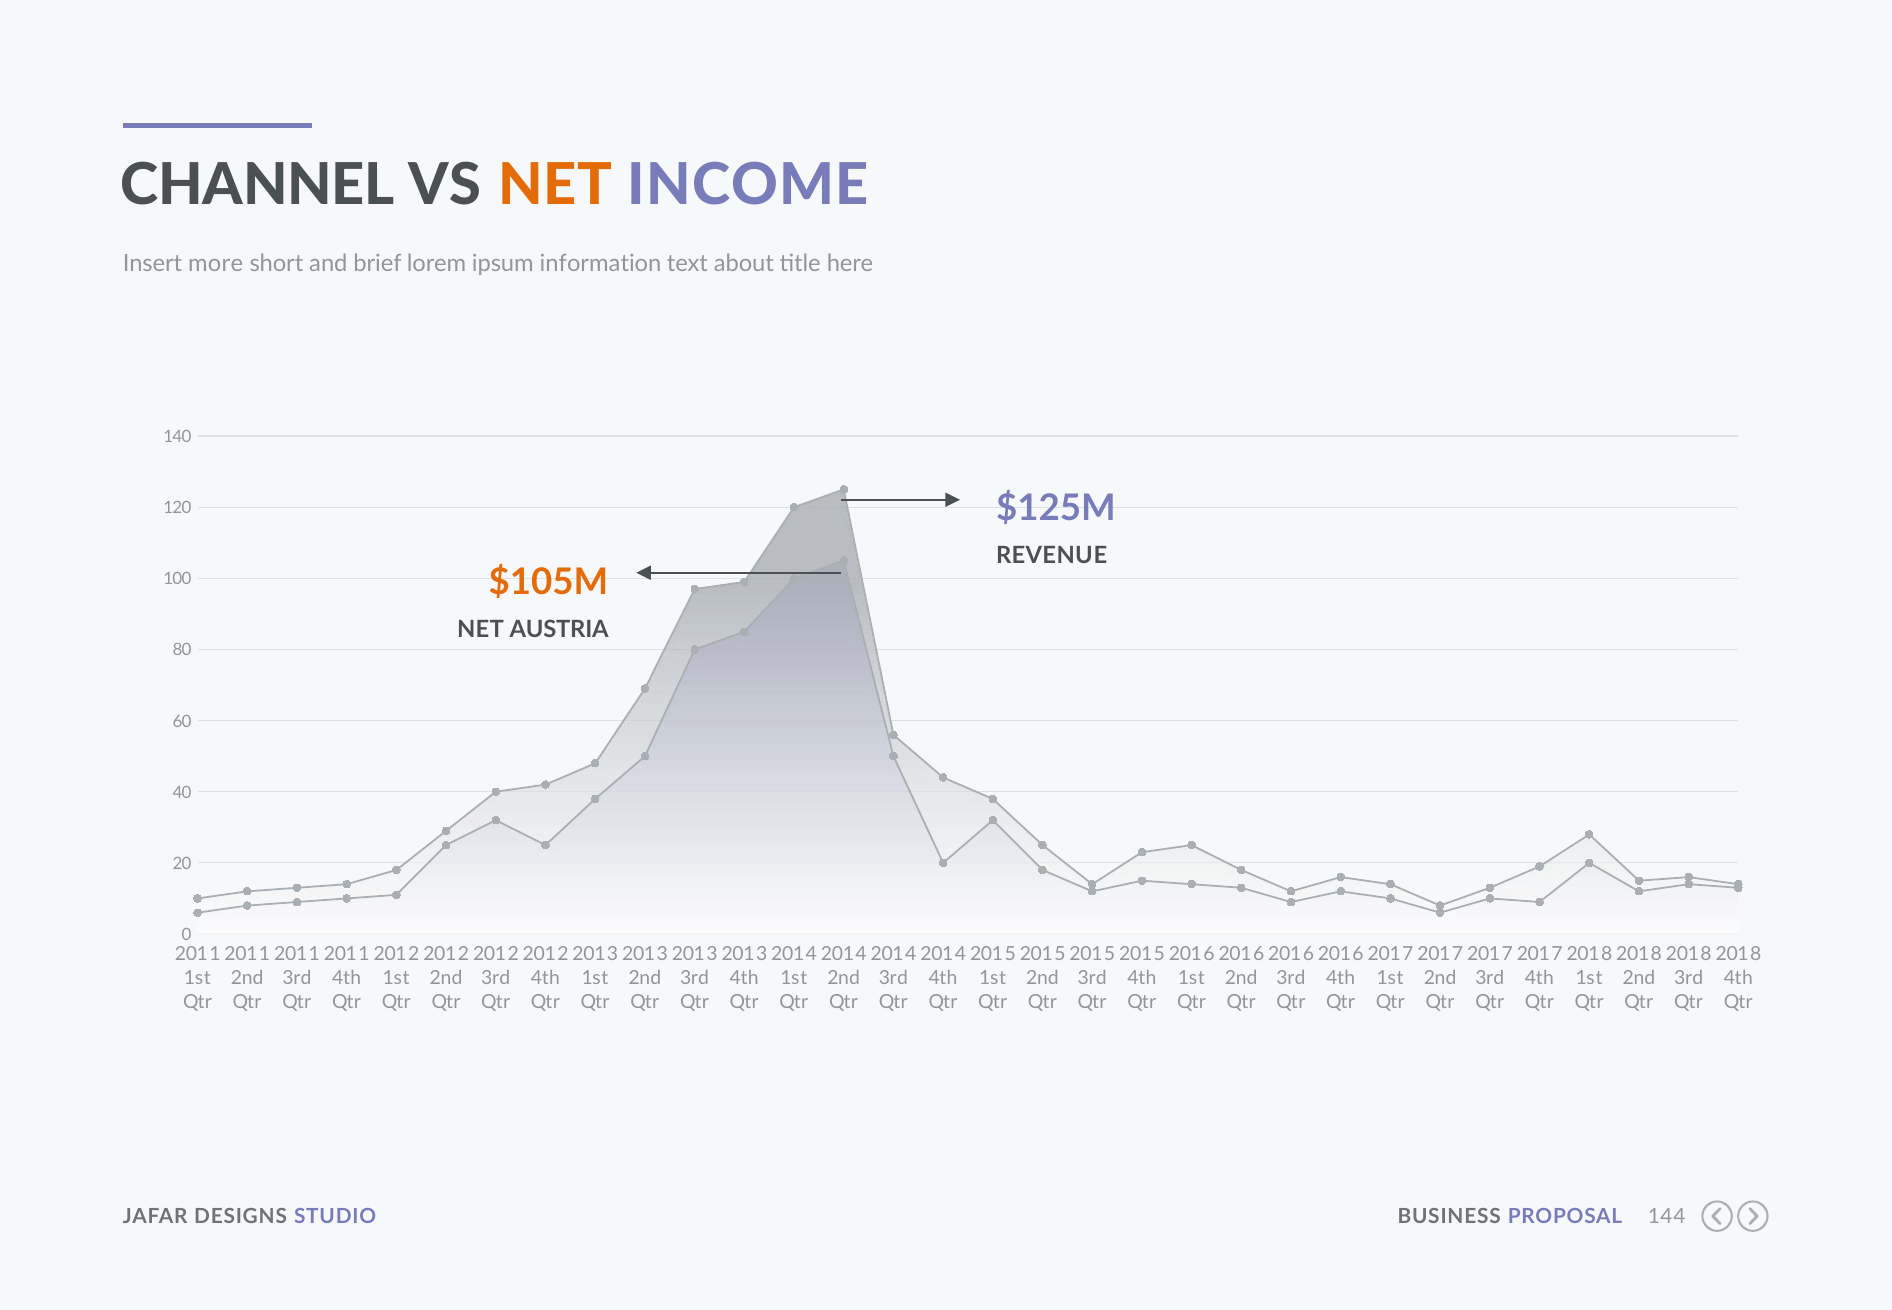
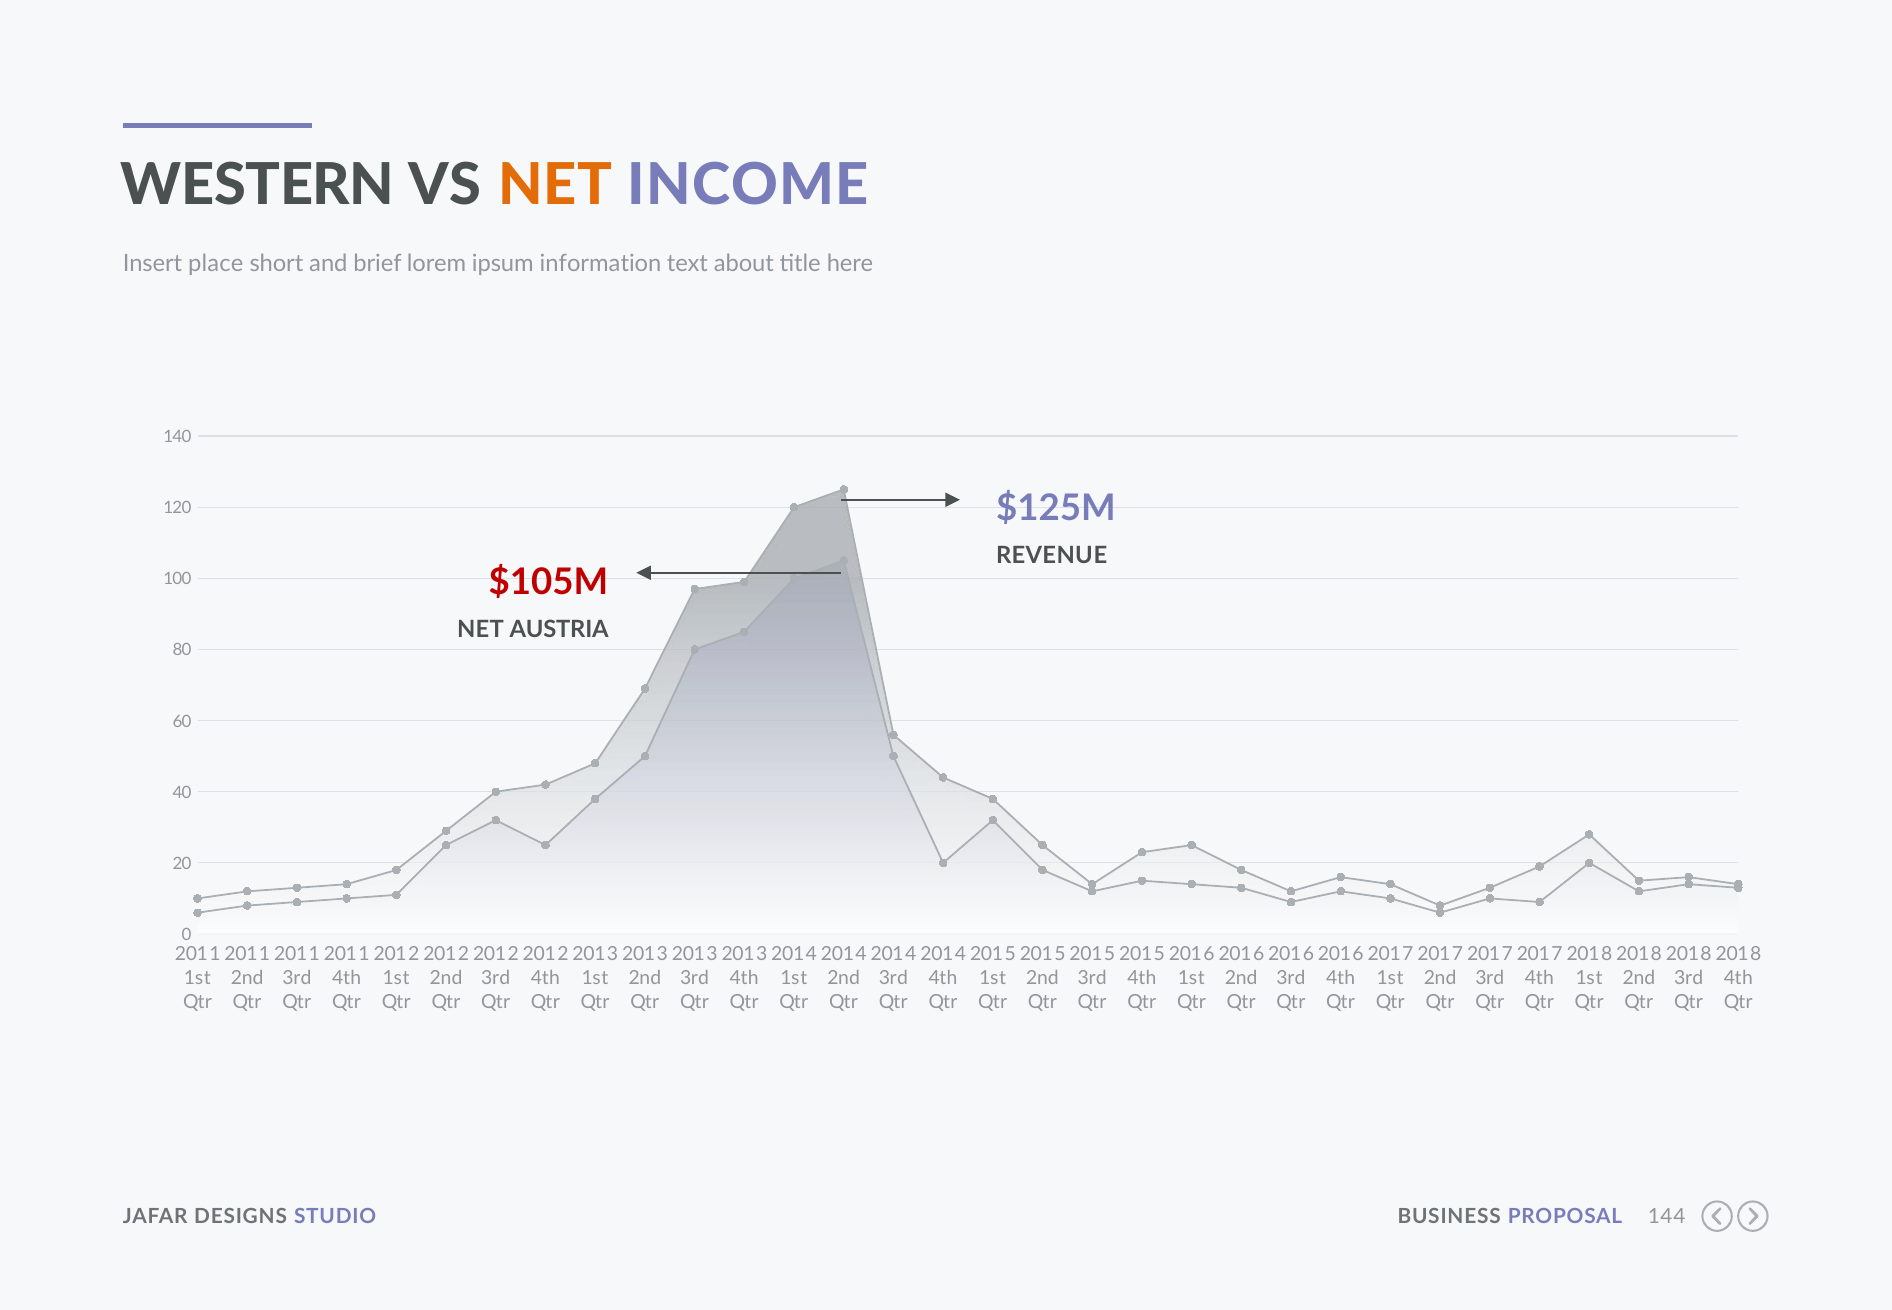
CHANNEL: CHANNEL -> WESTERN (258, 185)
more: more -> place (216, 263)
$105M colour: orange -> red (548, 582)
